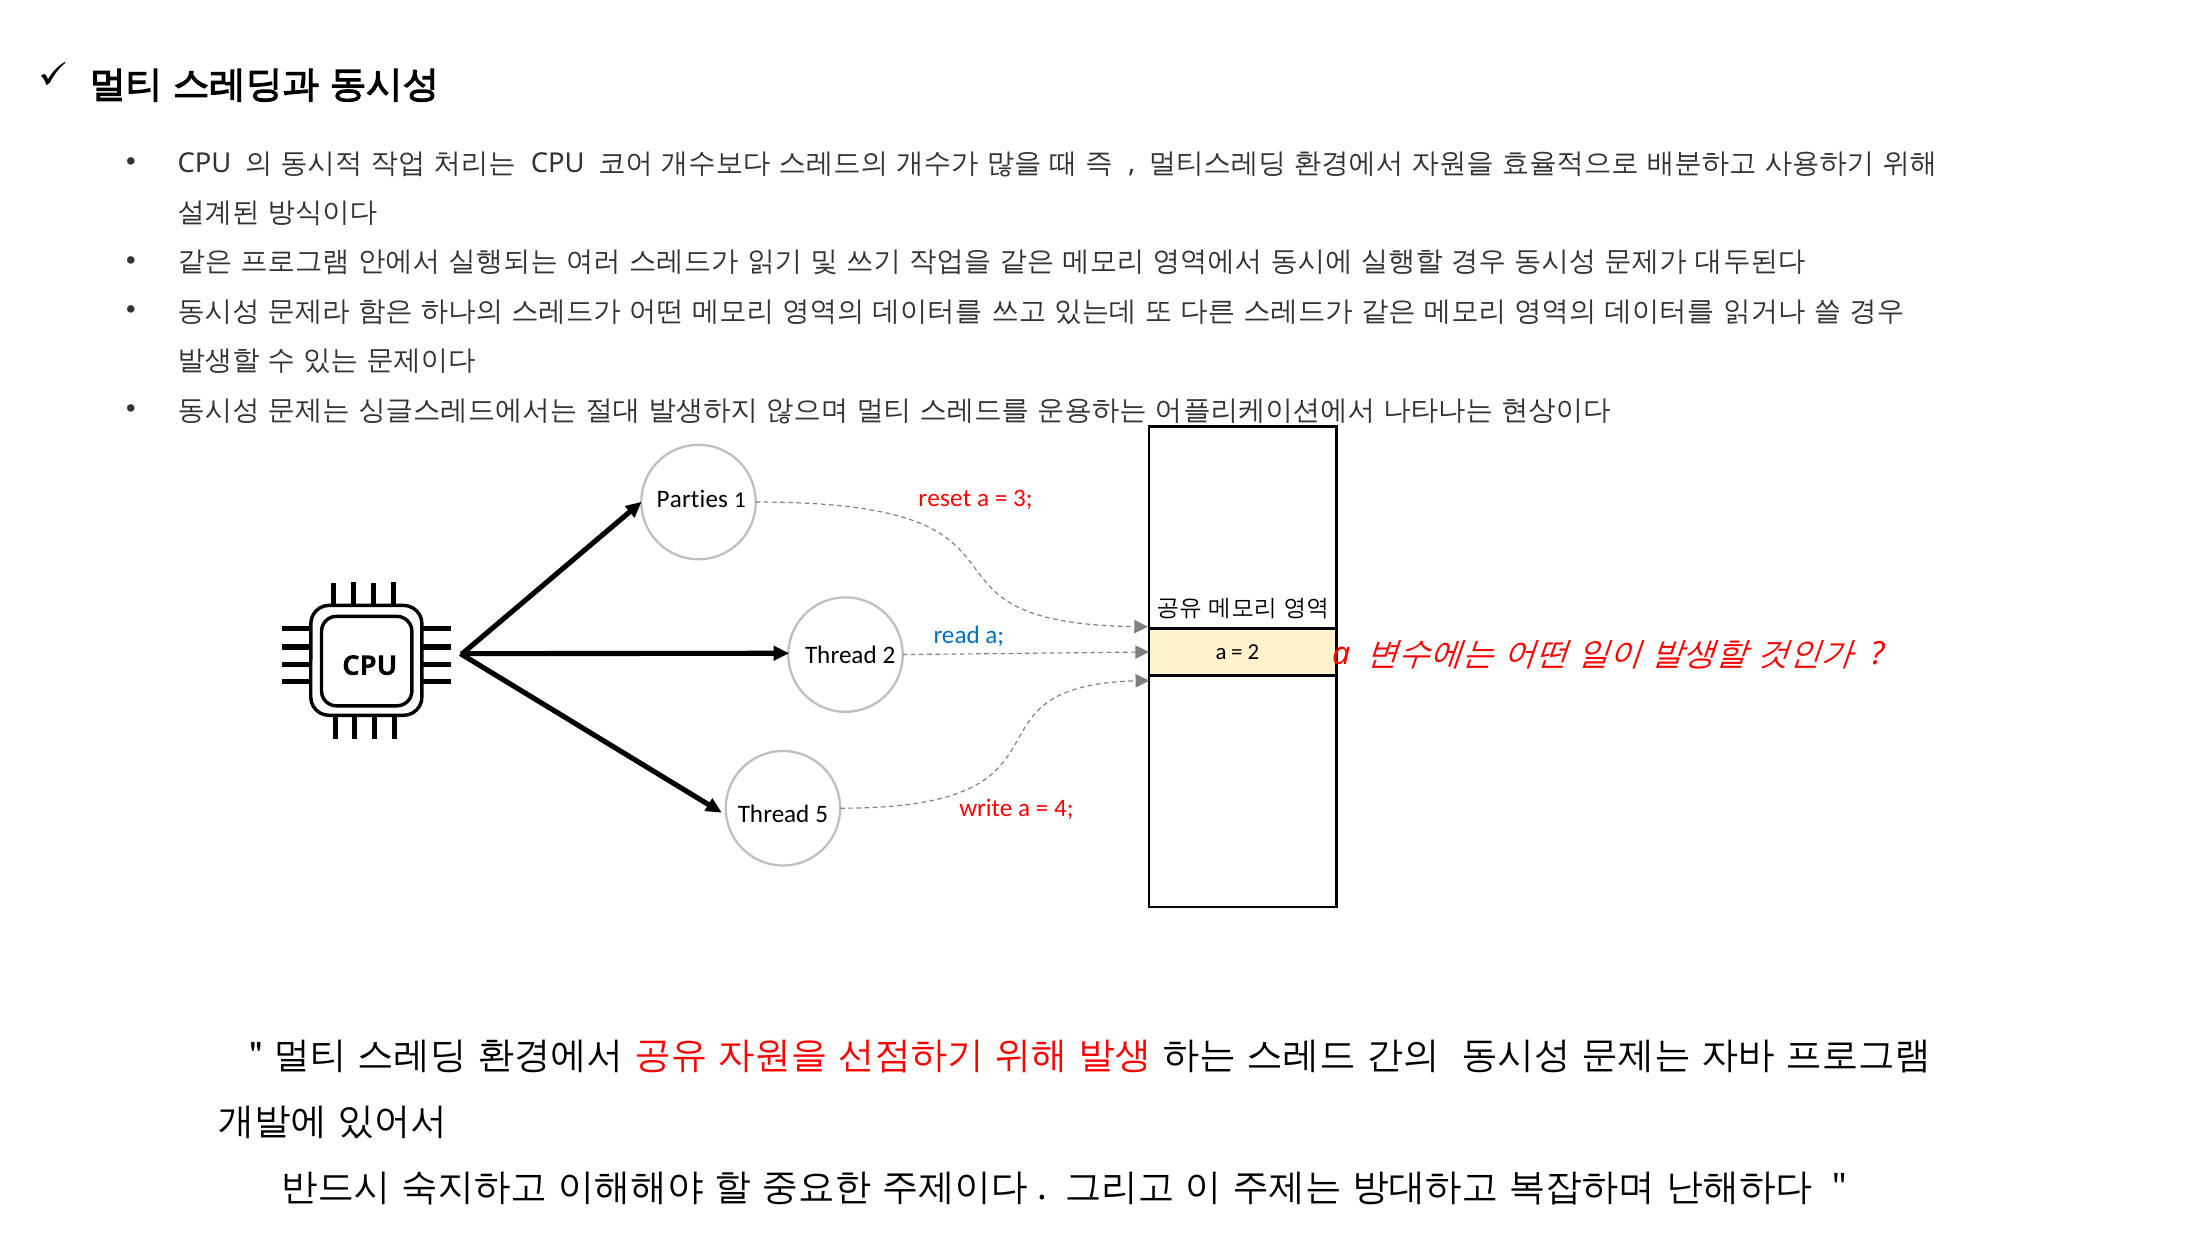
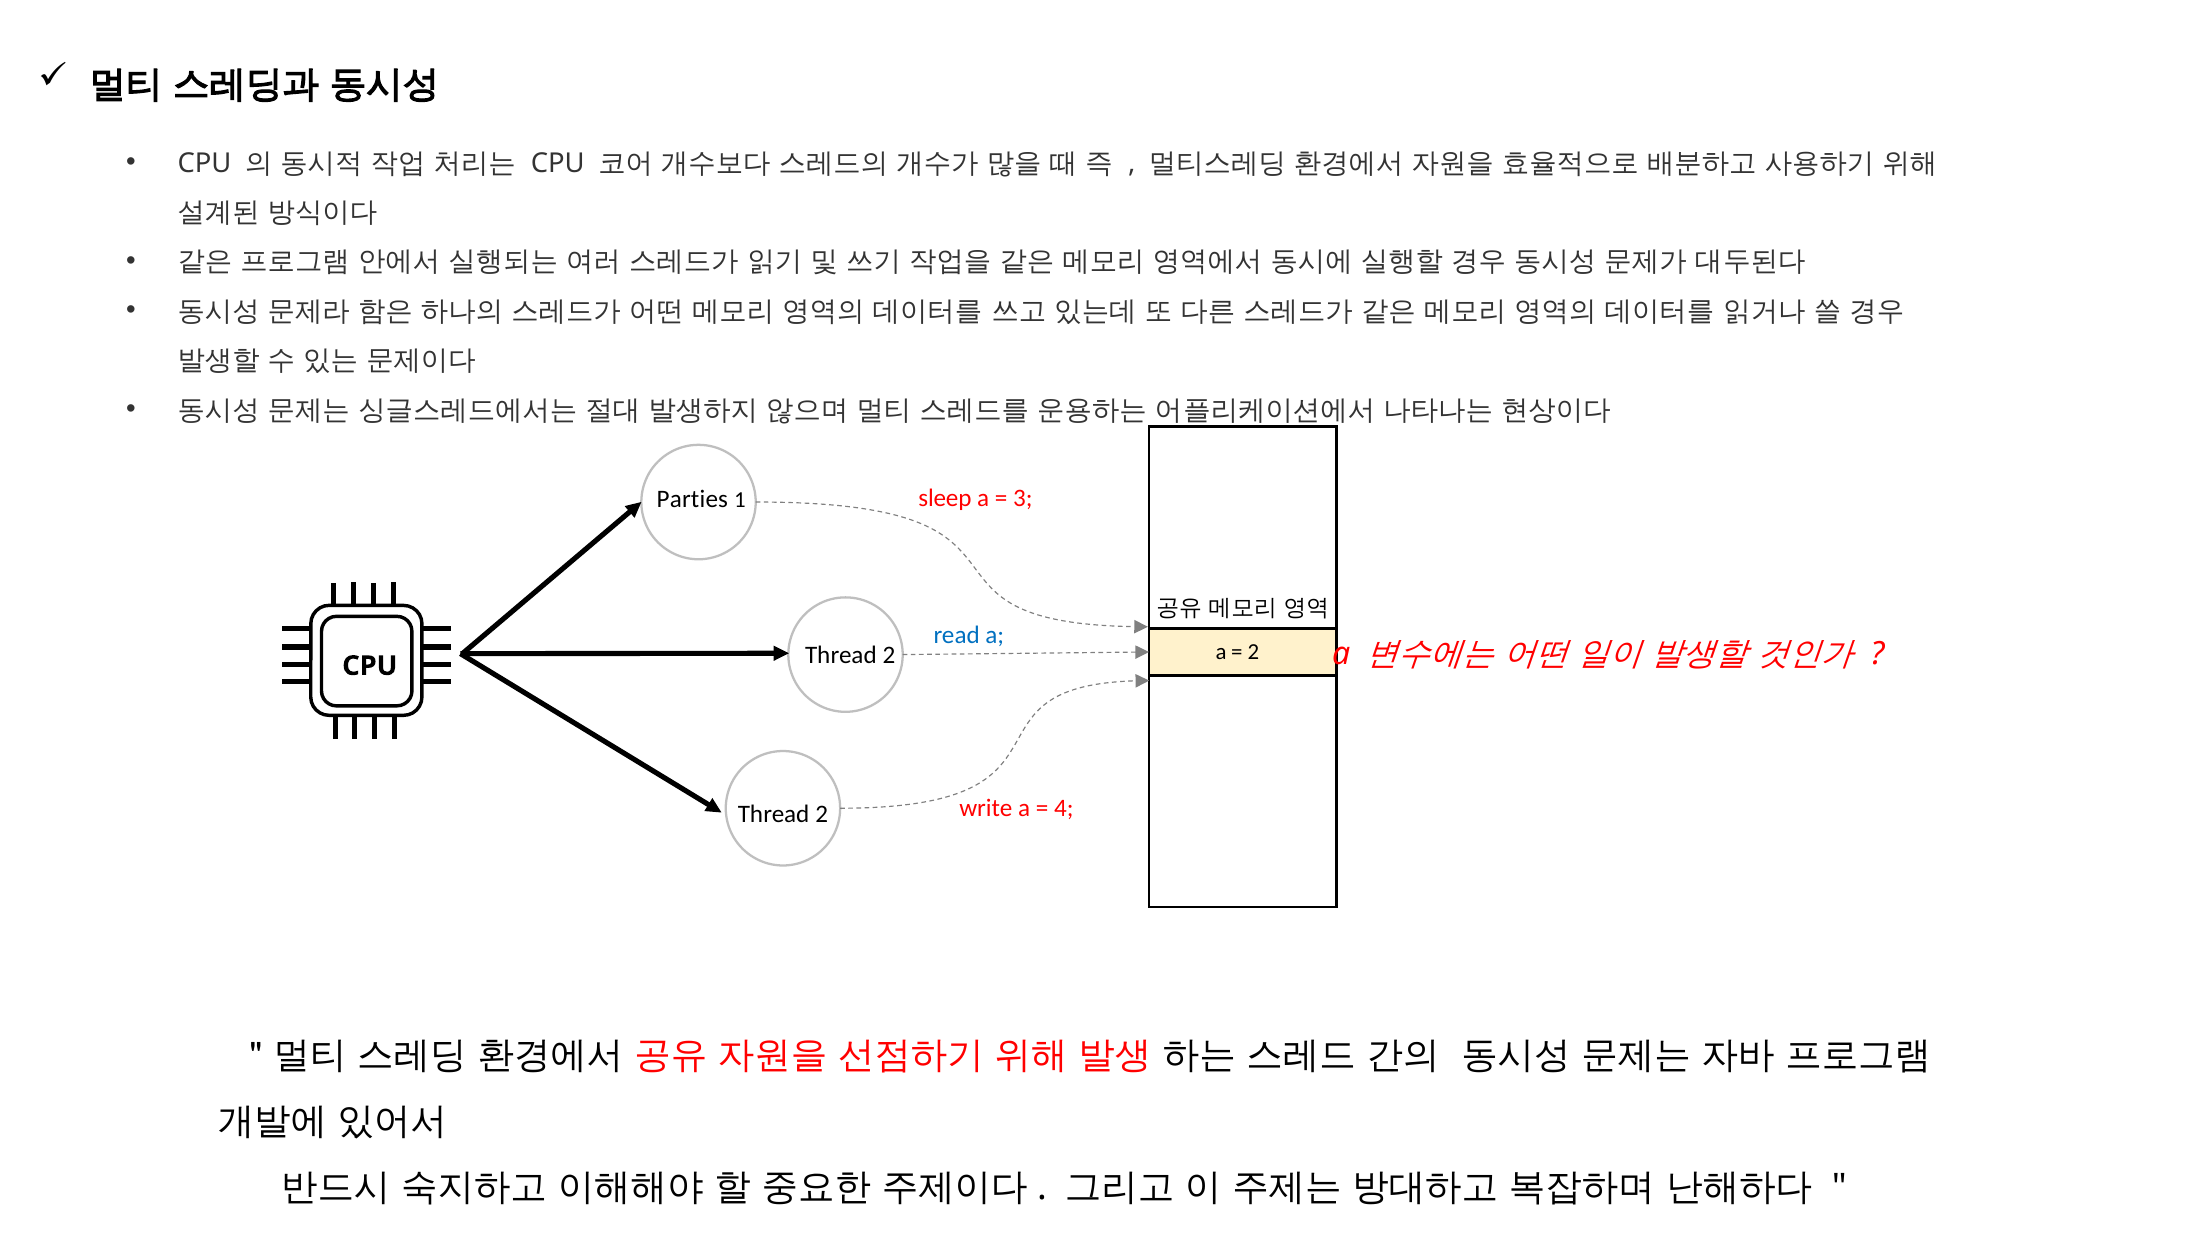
reset: reset -> sleep (945, 498)
5: 5 -> 2 (822, 814)
